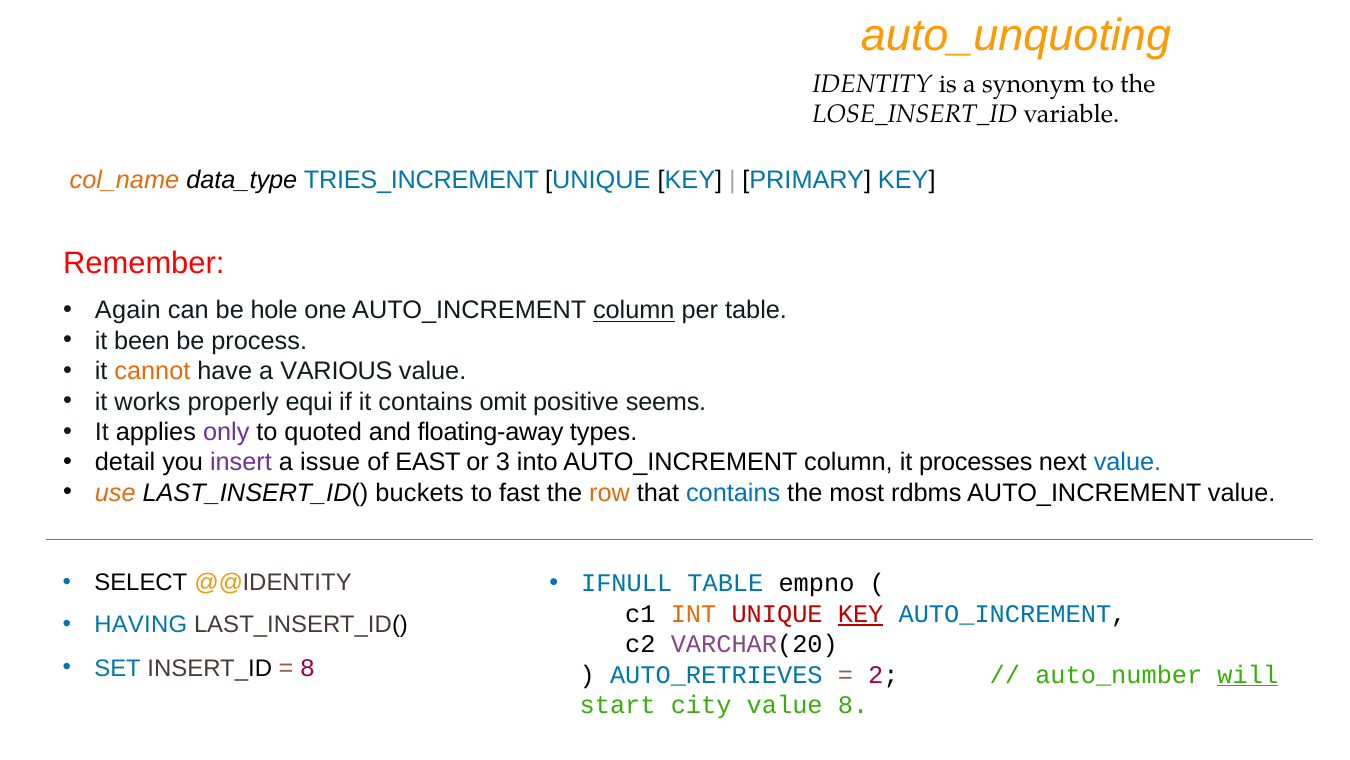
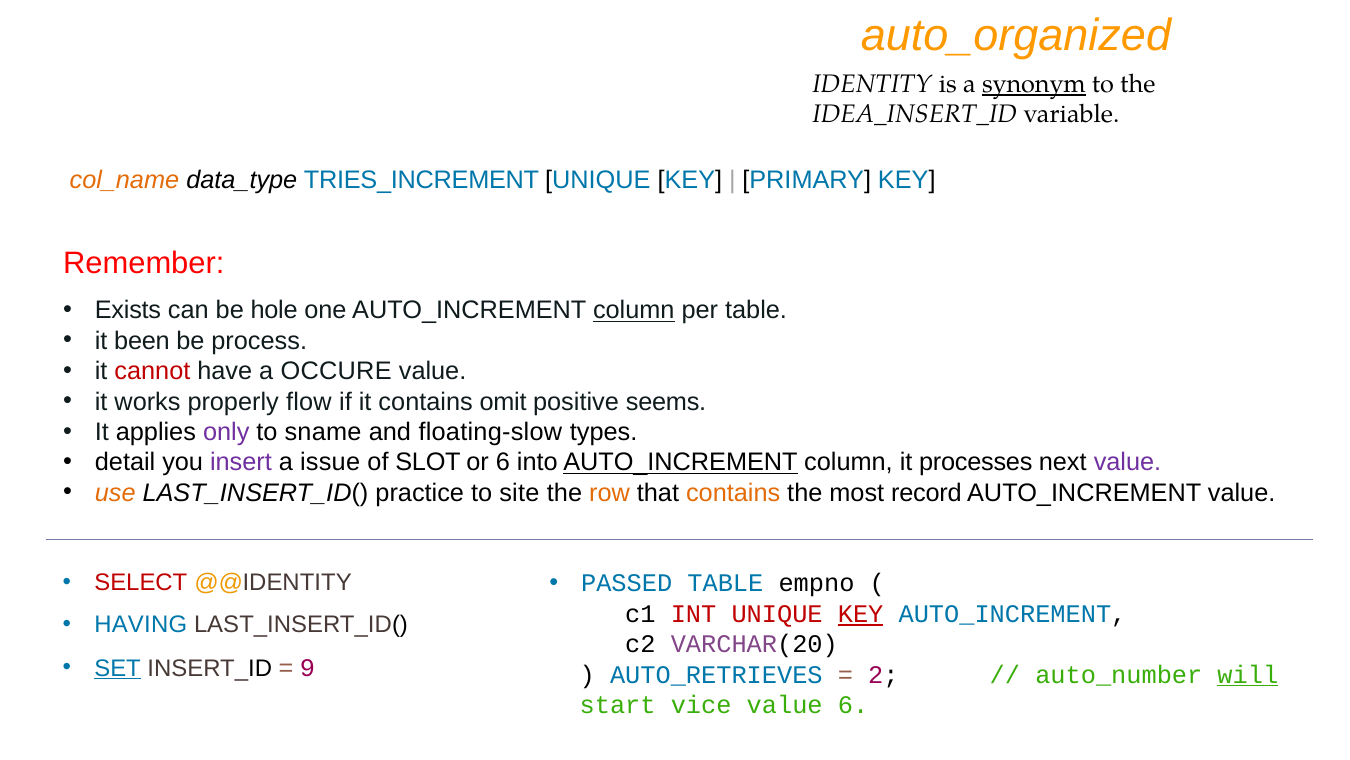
auto_unquoting: auto_unquoting -> auto_organized (1016, 35)
synonym underline: none -> present (1034, 84)
LOSE_INSERT_ID: LOSE_INSERT_ID -> IDEA_INSERT_ID (915, 115)
Again: Again -> Exists (128, 310)
cannot colour: orange -> red (152, 371)
VARIOUS: VARIOUS -> OCCURE (336, 371)
equi: equi -> flow (309, 401)
quoted: quoted -> sname (323, 432)
floating-away: floating-away -> floating-slow (490, 432)
EAST: EAST -> SLOT (428, 462)
or 3: 3 -> 6 (503, 462)
AUTO_INCREMENT underline: none -> present (680, 462)
value colour: blue -> purple (1127, 462)
buckets: buckets -> practice (420, 493)
fast: fast -> site (519, 493)
contains colour: blue -> orange (733, 493)
rdbms: rdbms -> record (926, 493)
SELECT colour: black -> red (141, 582)
IFNULL: IFNULL -> PASSED (627, 583)
INT colour: orange -> red (694, 613)
SET underline: none -> present (118, 668)
8: 8 -> 9 (308, 667)
city: city -> vice (701, 704)
value 8: 8 -> 6 (853, 704)
